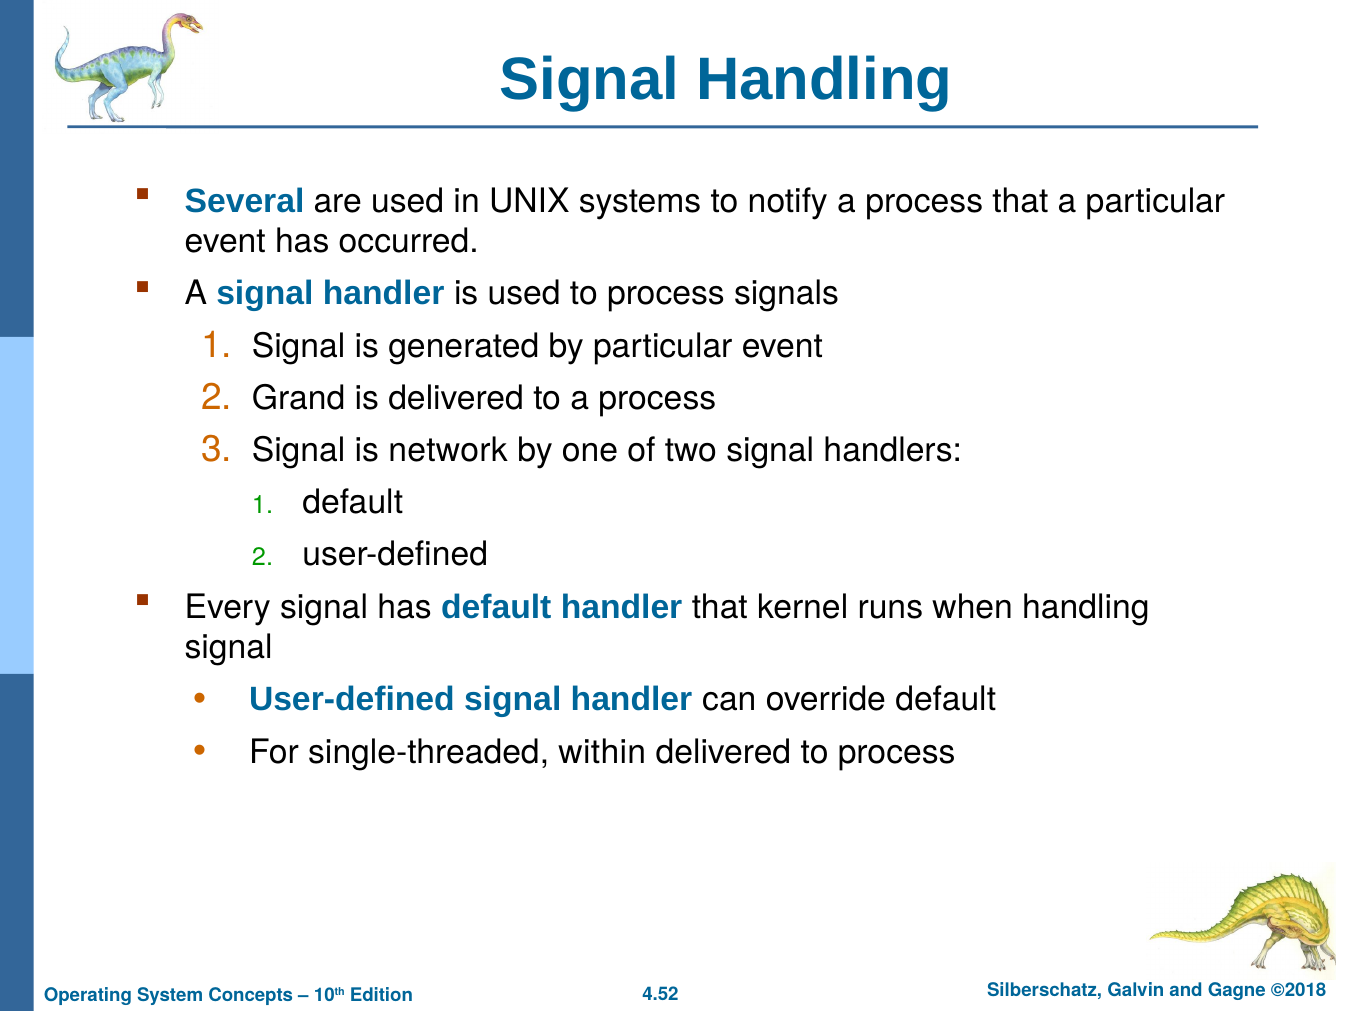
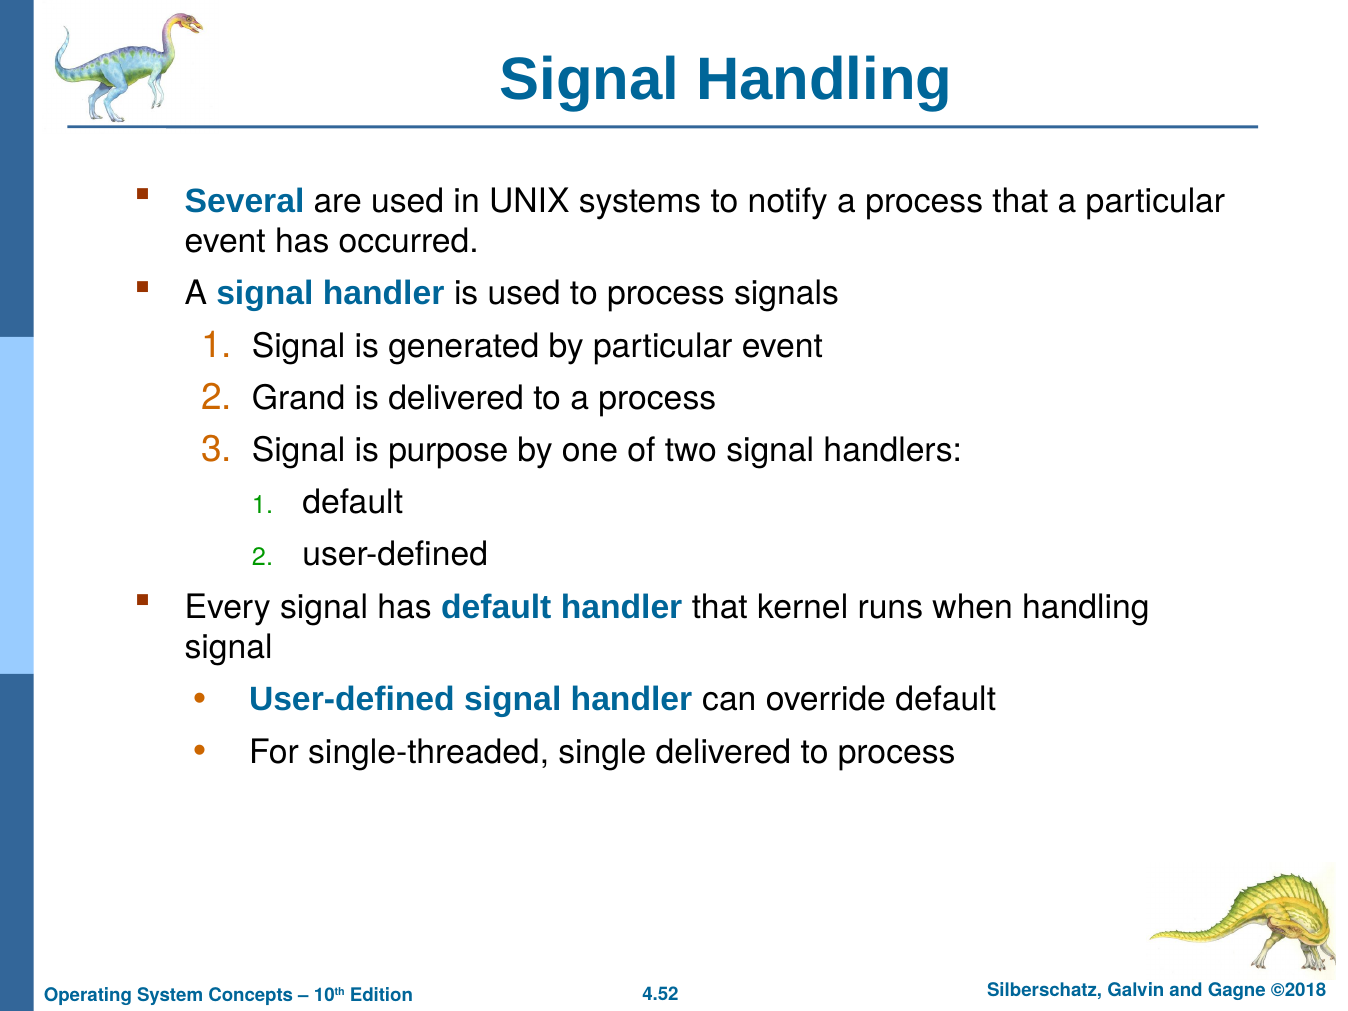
network: network -> purpose (448, 450)
within: within -> single (602, 752)
